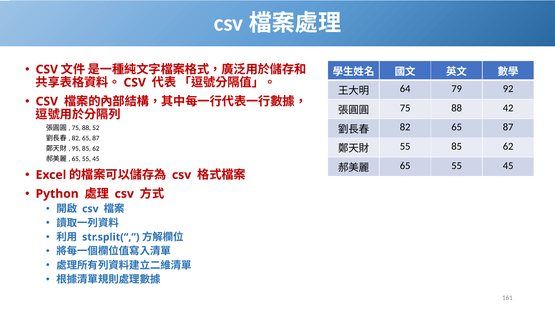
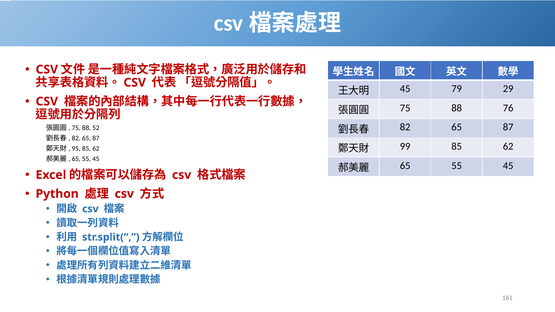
64: 64 -> 45 (405, 89)
92: 92 -> 29 (508, 89)
42: 42 -> 76 (508, 108)
55: 55 -> 99 (405, 146)
